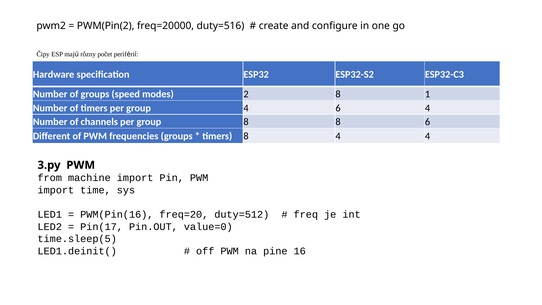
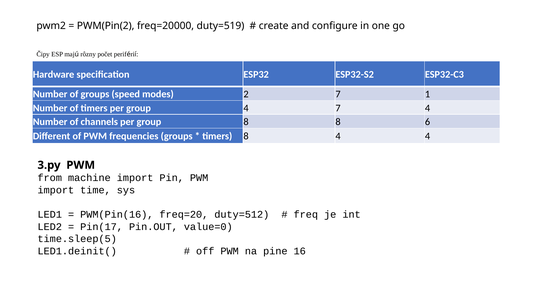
duty=516: duty=516 -> duty=519 (220, 26)
2 8: 8 -> 7 (338, 94)
4 6: 6 -> 7 (338, 108)
